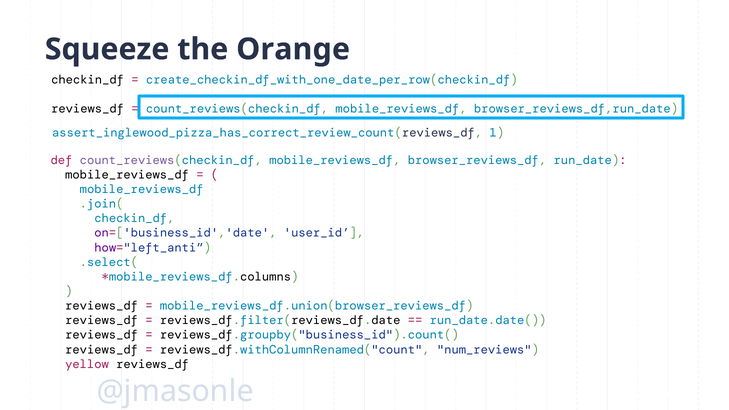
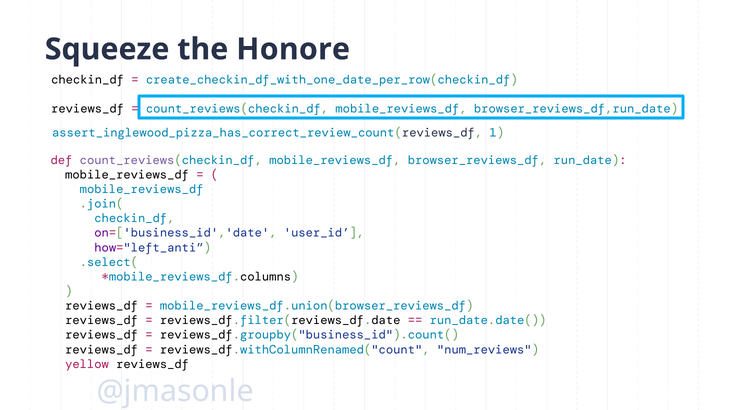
Orange: Orange -> Honore (293, 49)
